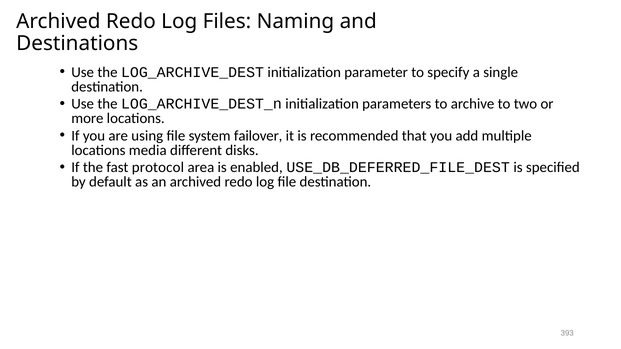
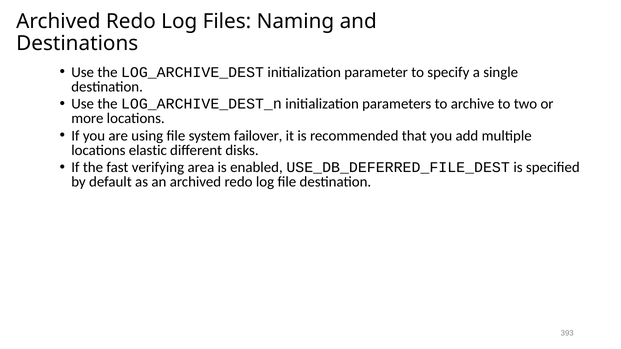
media: media -> elastic (148, 150)
protocol: protocol -> verifying (158, 168)
